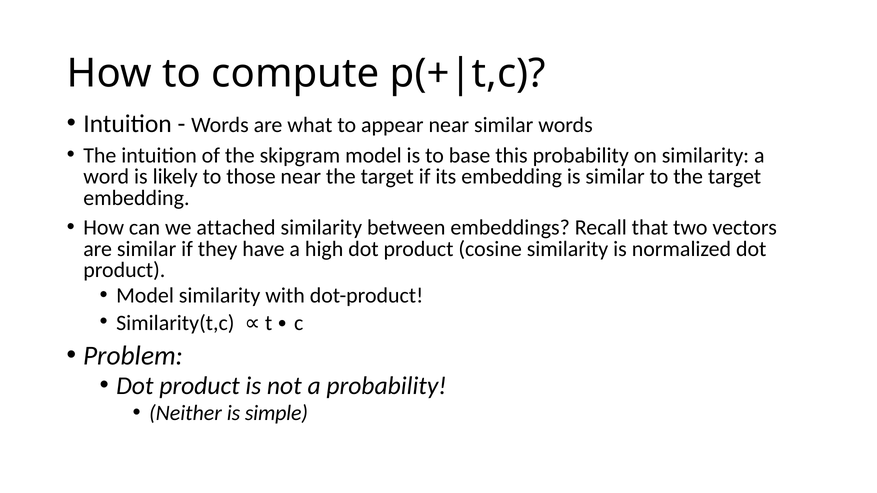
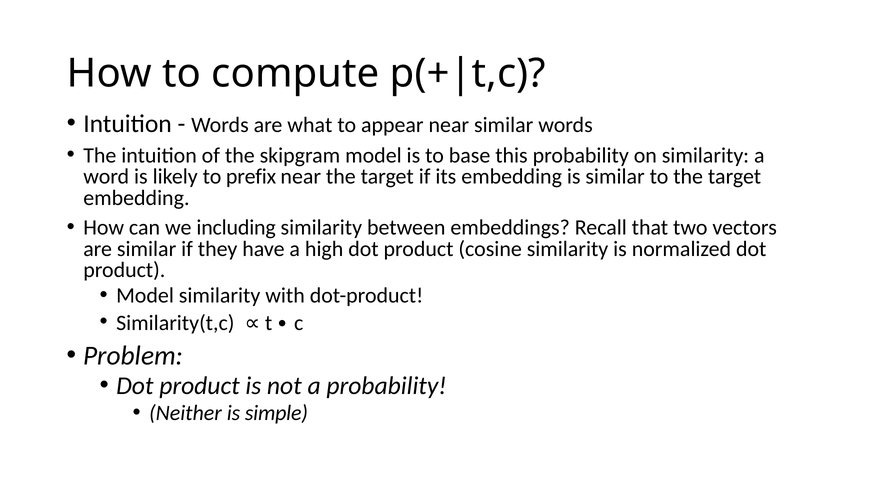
those: those -> prefix (251, 177)
attached: attached -> including (236, 228)
